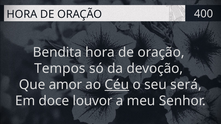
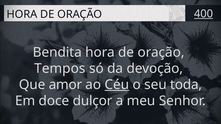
400 underline: none -> present (204, 14)
será: será -> toda (186, 85)
louvor: louvor -> dulçor (93, 101)
